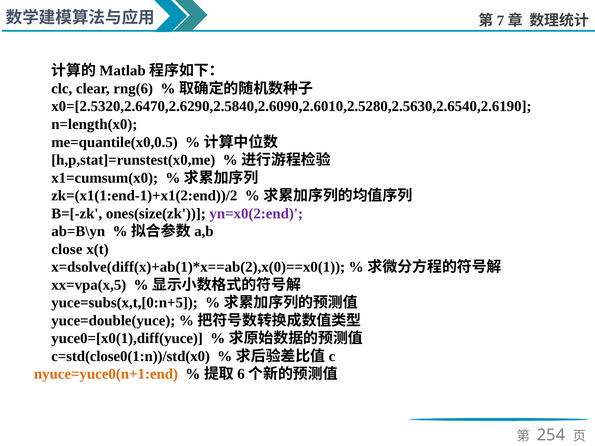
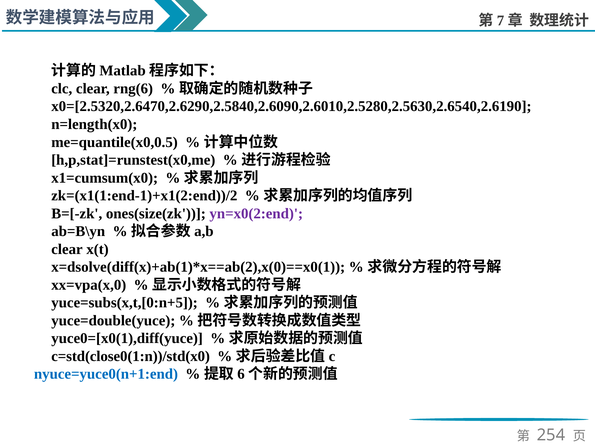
close: close -> clear (67, 249)
xx=vpa(x,5: xx=vpa(x,5 -> xx=vpa(x,0 (89, 285)
nyuce=yuce0(n+1:end colour: orange -> blue (106, 374)
